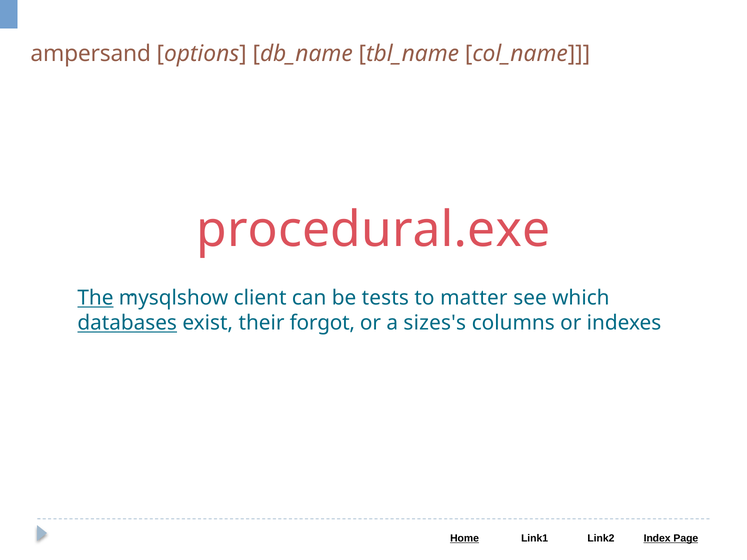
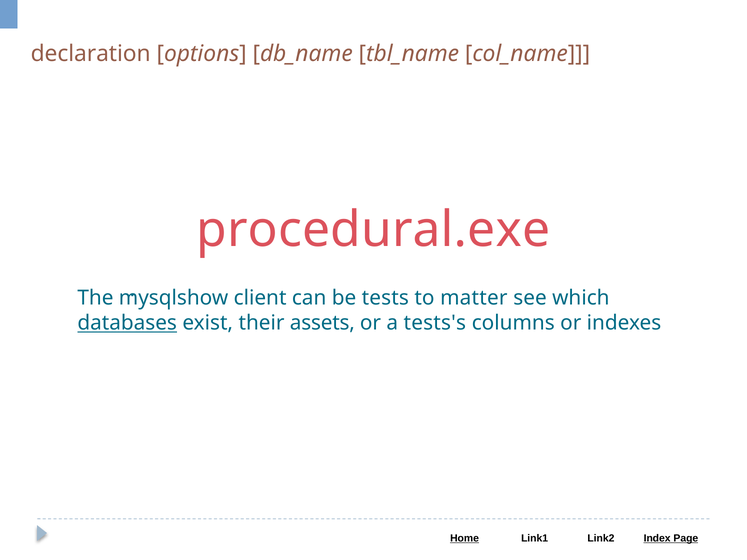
ampersand: ampersand -> declaration (91, 54)
The underline: present -> none (95, 298)
forgot: forgot -> assets (322, 323)
sizes's: sizes's -> tests's (435, 323)
